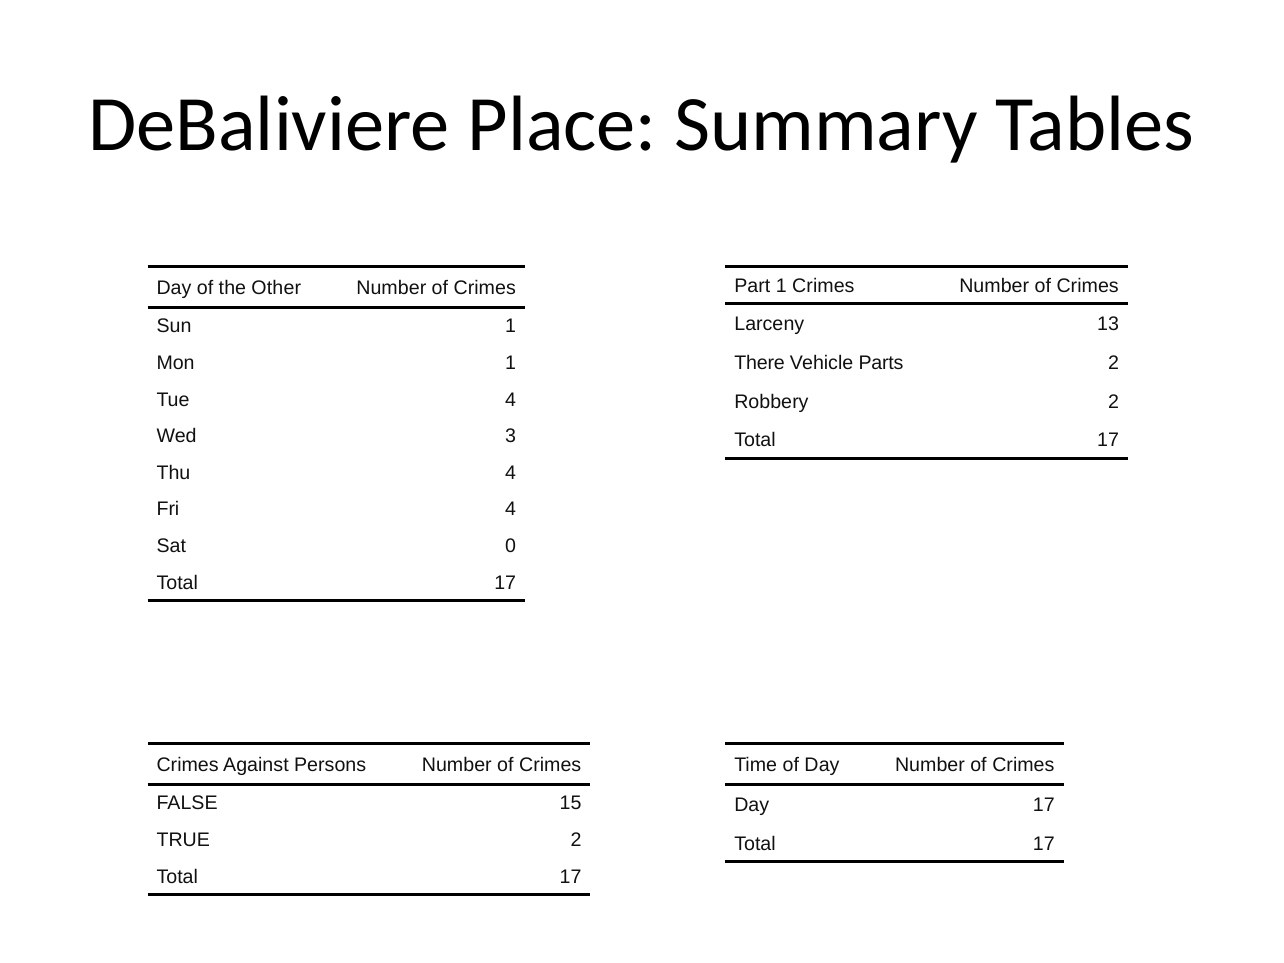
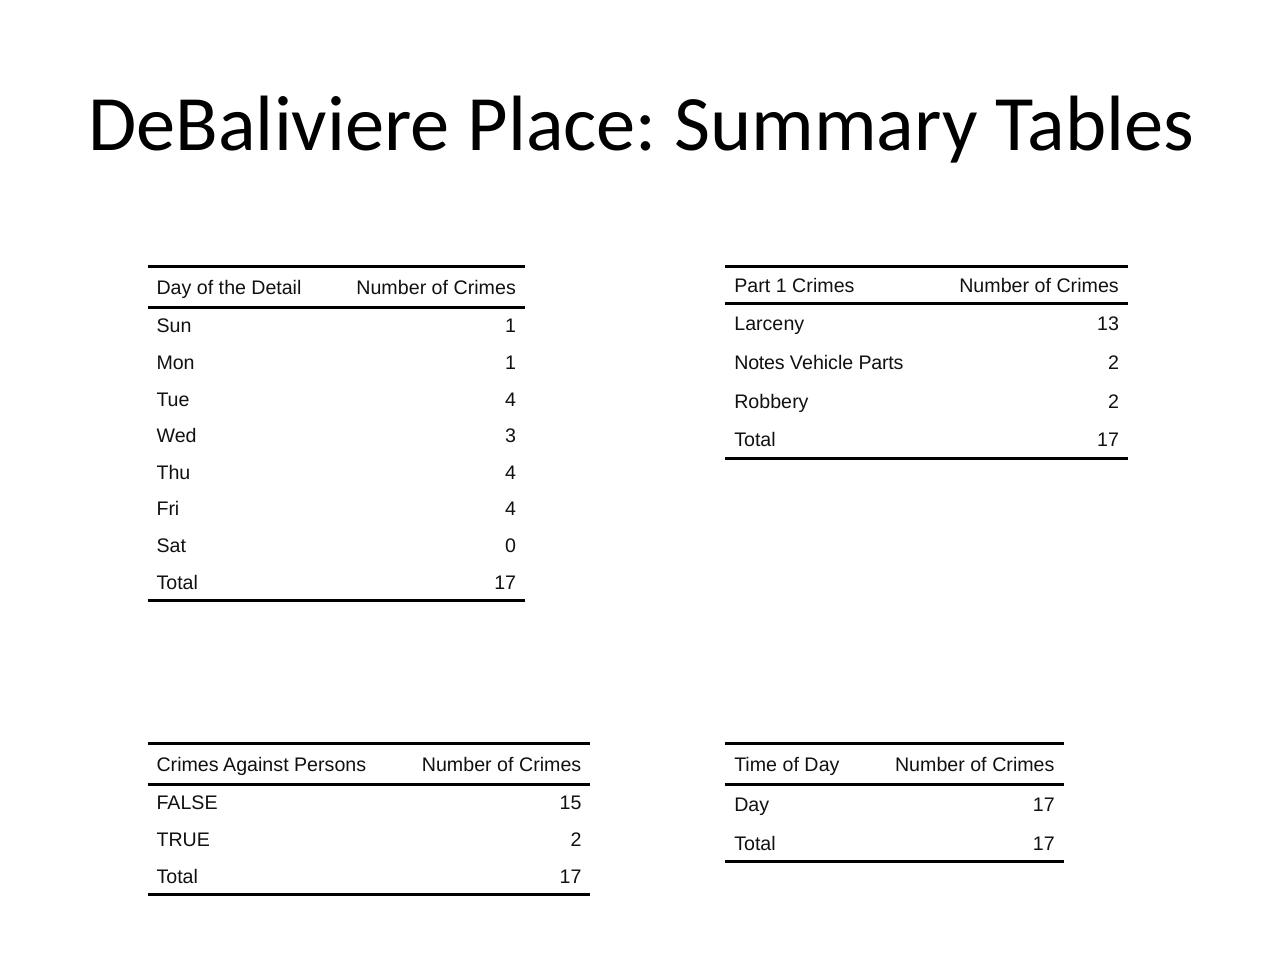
Other: Other -> Detail (276, 288)
There: There -> Notes (760, 363)
